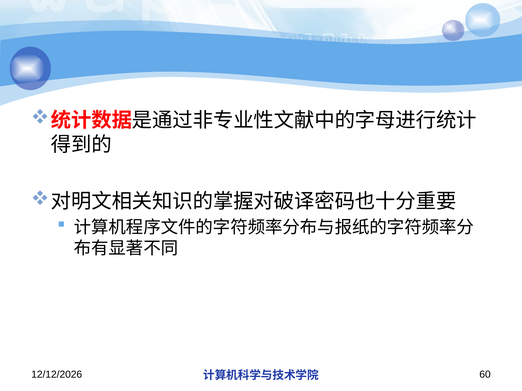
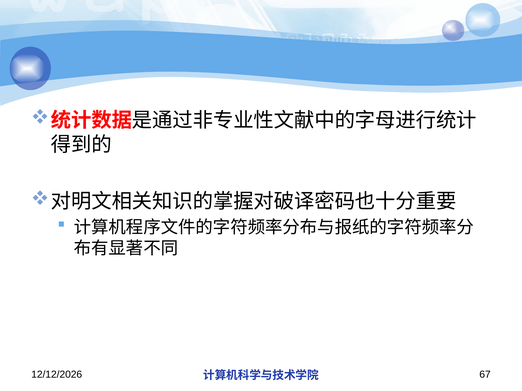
60: 60 -> 67 (485, 375)
